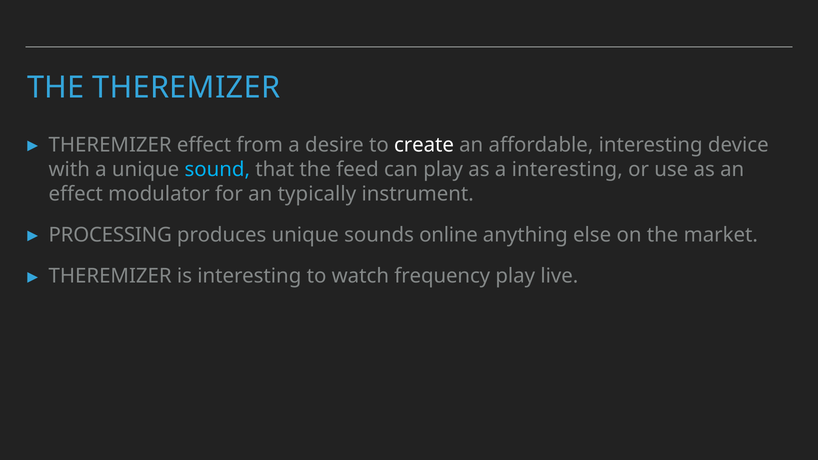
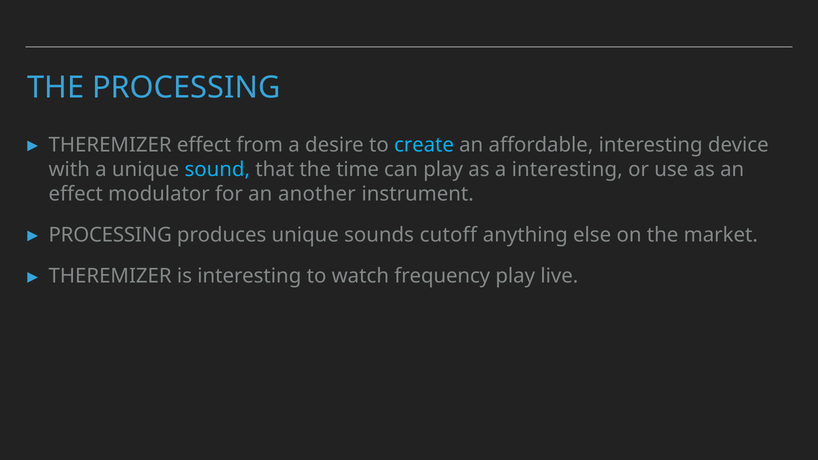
THE THEREMIZER: THEREMIZER -> PROCESSING (186, 88)
create colour: white -> light blue (424, 145)
feed: feed -> time (358, 169)
typically: typically -> another (317, 194)
online: online -> cutoff (448, 235)
